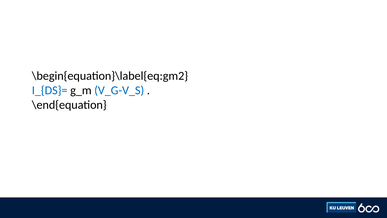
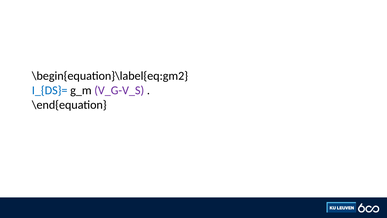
V_G-V_S colour: blue -> purple (119, 90)
